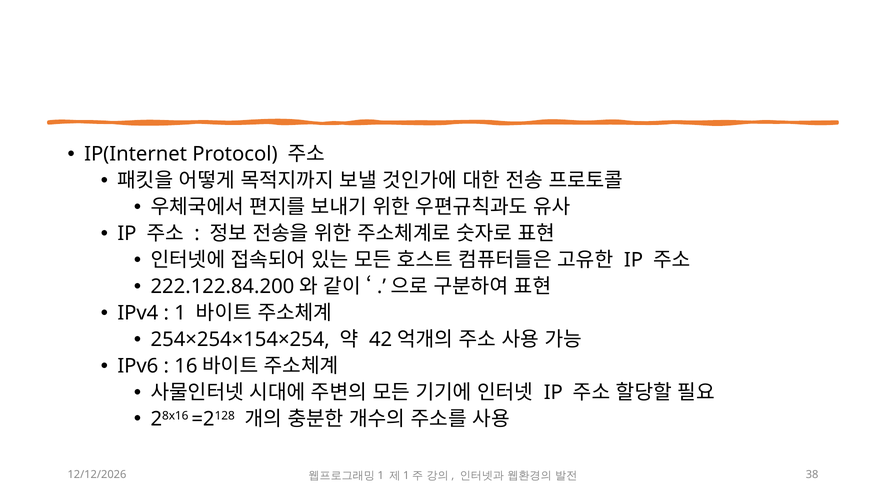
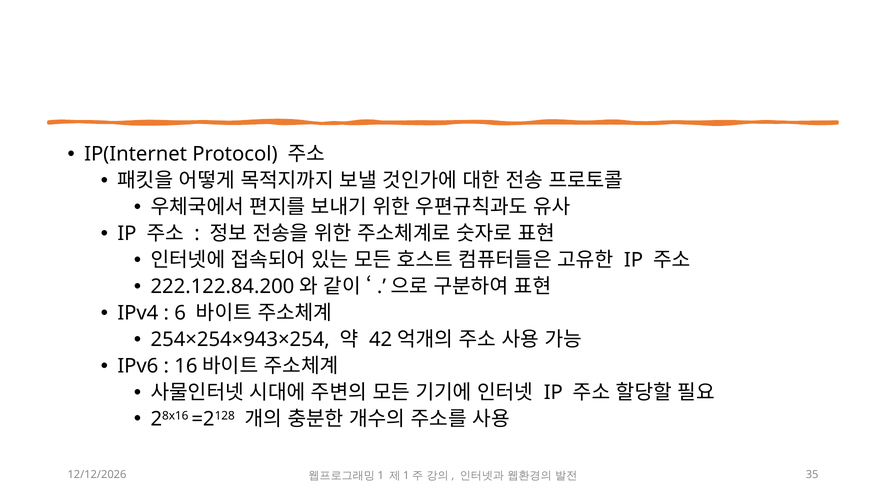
1: 1 -> 6 (180, 313)
254×254×154×254: 254×254×154×254 -> 254×254×943×254 (240, 340)
38: 38 -> 35 (812, 475)
